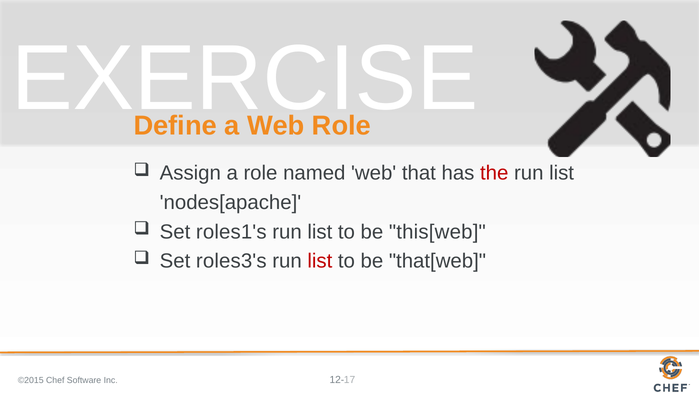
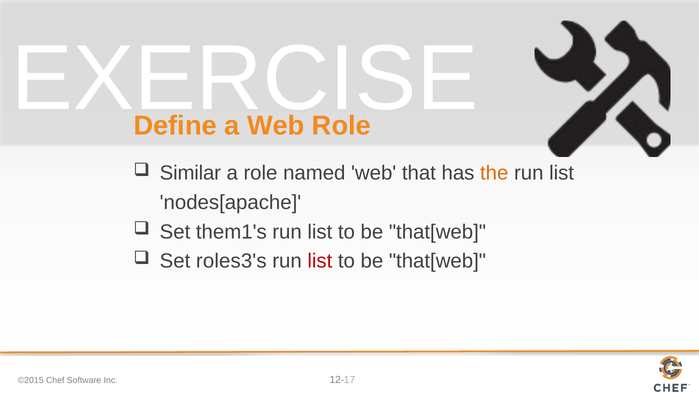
Assign: Assign -> Similar (190, 173)
the colour: red -> orange (494, 173)
roles1's: roles1's -> them1's (231, 232)
this[web: this[web -> that[web (437, 232)
